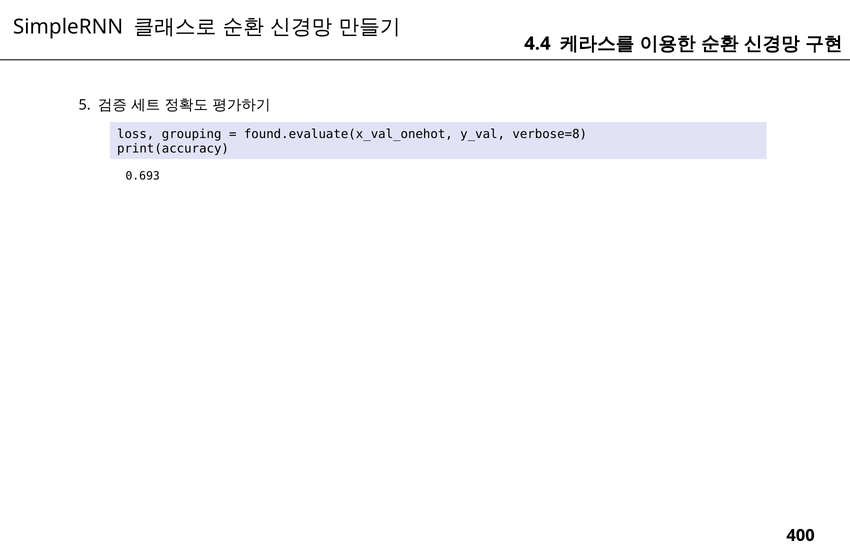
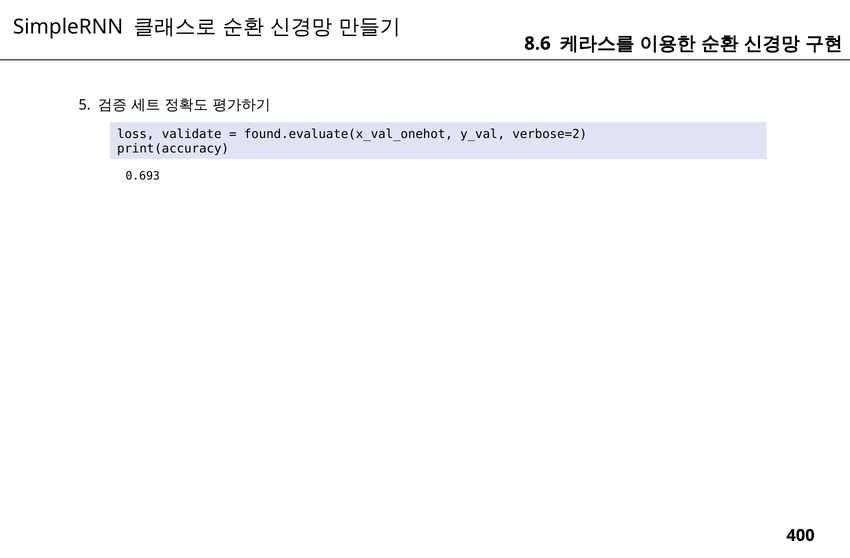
4.4: 4.4 -> 8.6 (537, 44)
grouping: grouping -> validate (192, 134)
verbose=8: verbose=8 -> verbose=2 (550, 134)
